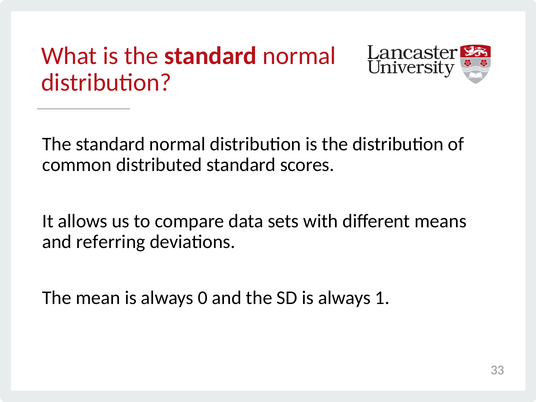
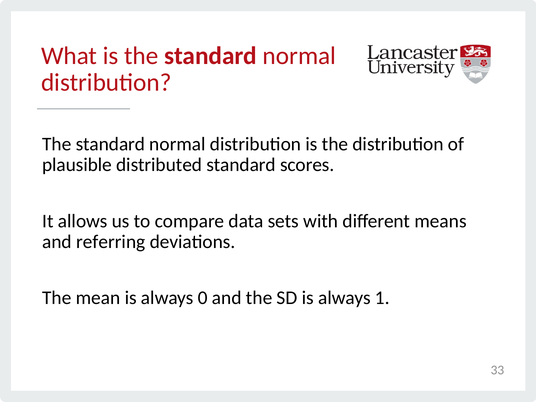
common: common -> plausible (77, 165)
